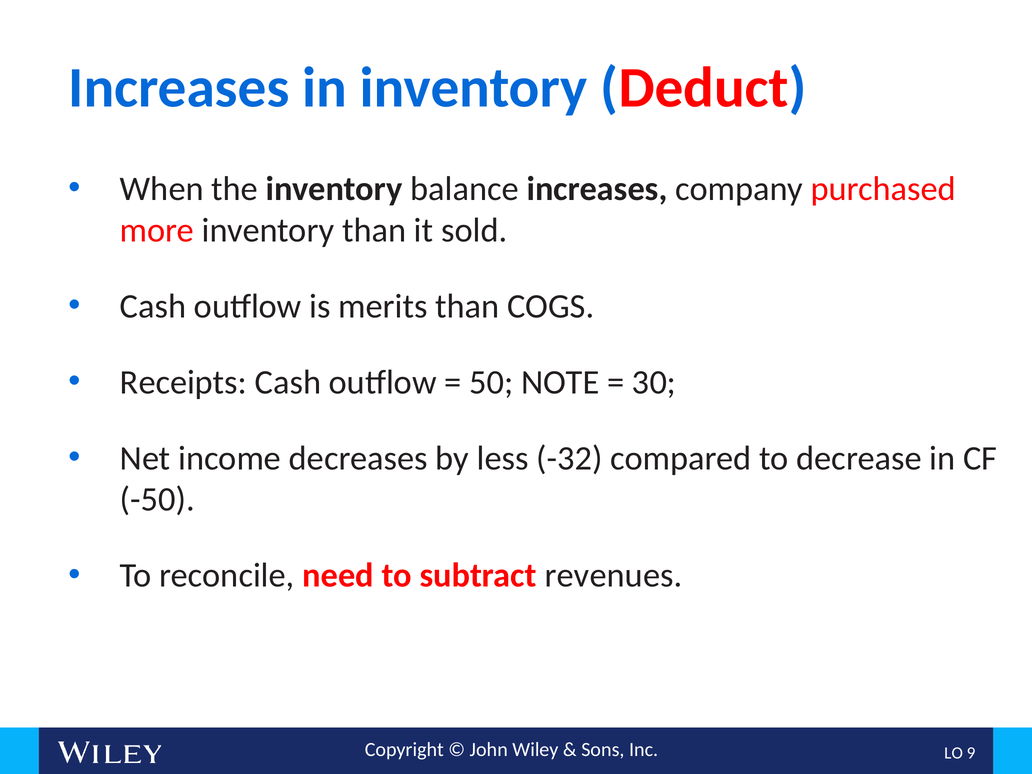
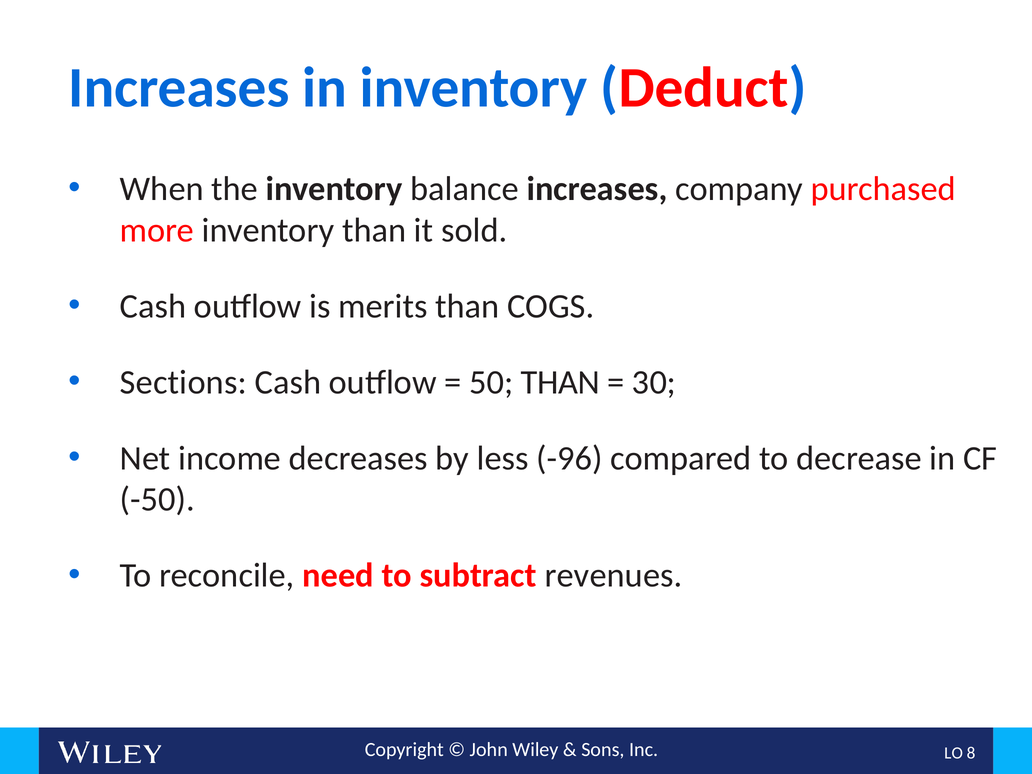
Receipts: Receipts -> Sections (183, 382)
50 NOTE: NOTE -> THAN (560, 382)
-32: -32 -> -96 (569, 458)
9: 9 -> 8 (971, 753)
